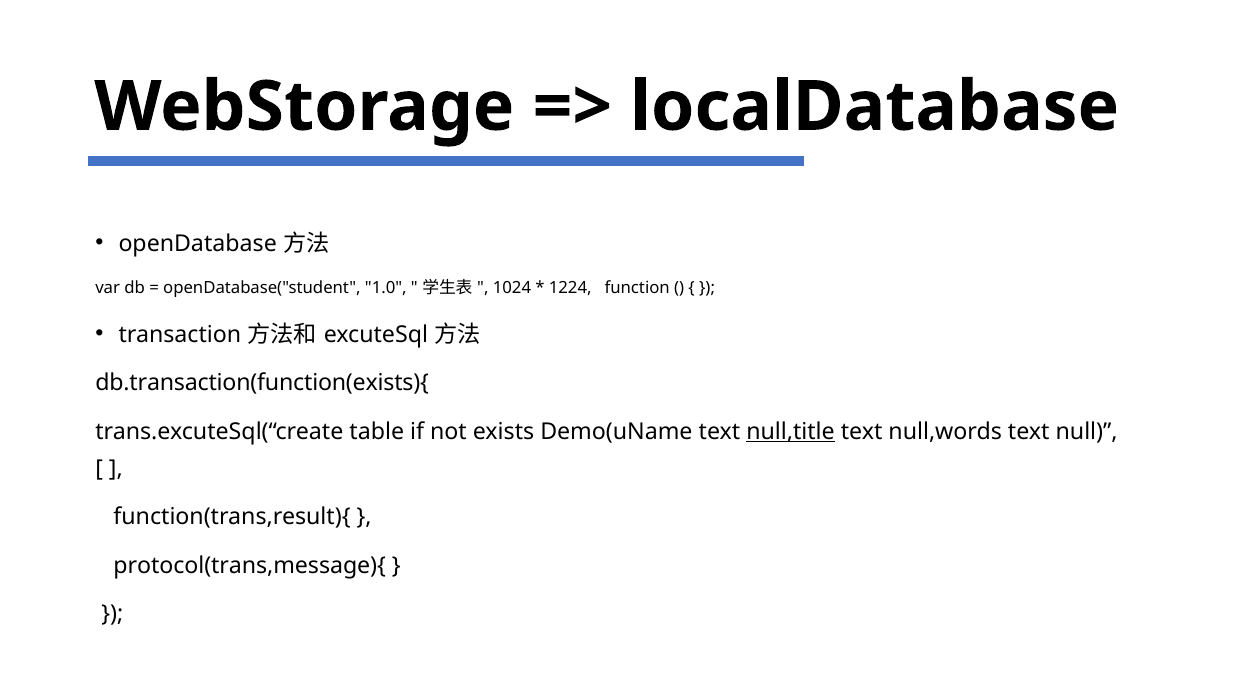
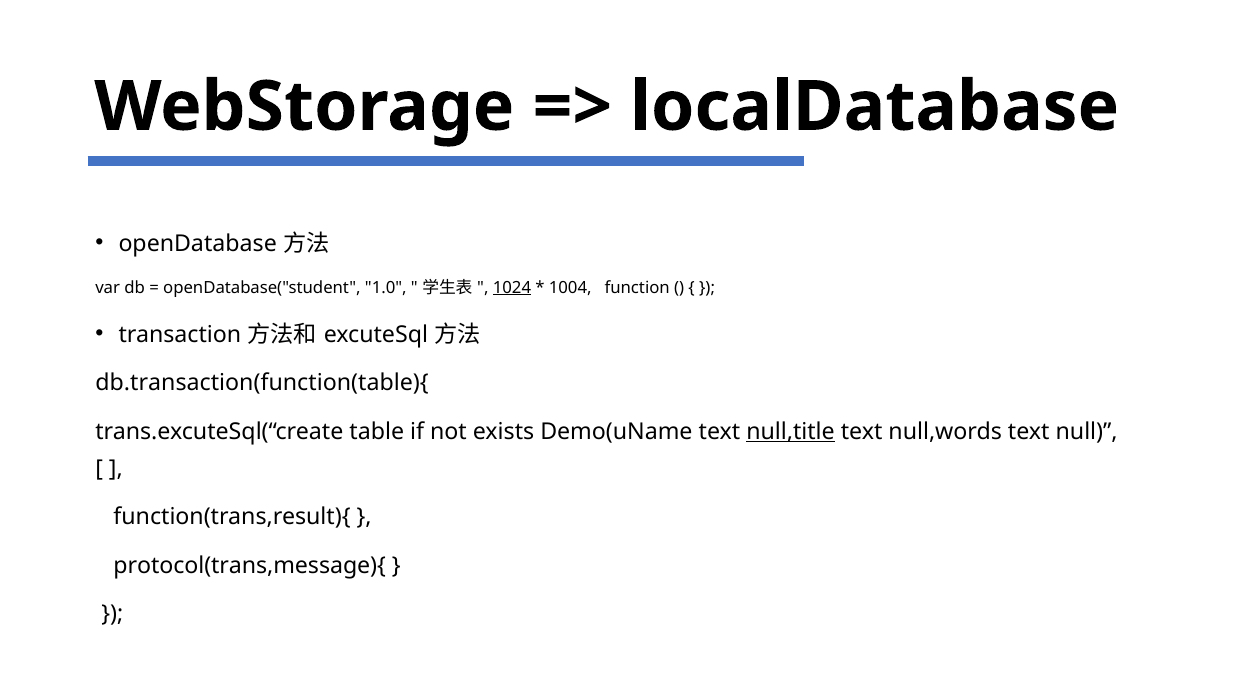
1024 underline: none -> present (512, 288)
1224: 1224 -> 1004 (570, 288)
db.transaction(function(exists){: db.transaction(function(exists){ -> db.transaction(function(table){ (262, 383)
